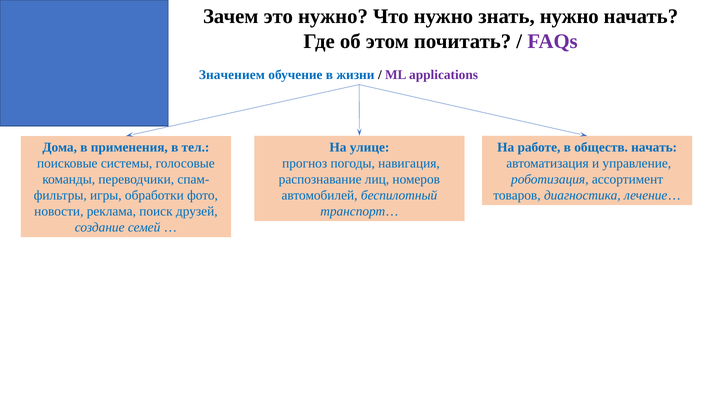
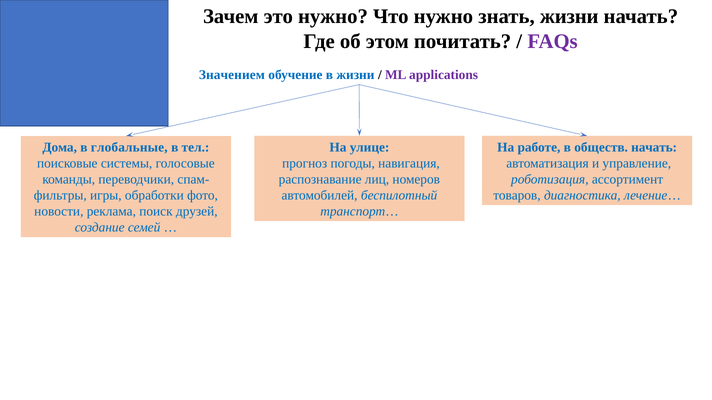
знать нужно: нужно -> жизни (569, 17)
применения: применения -> глобальные (129, 148)
